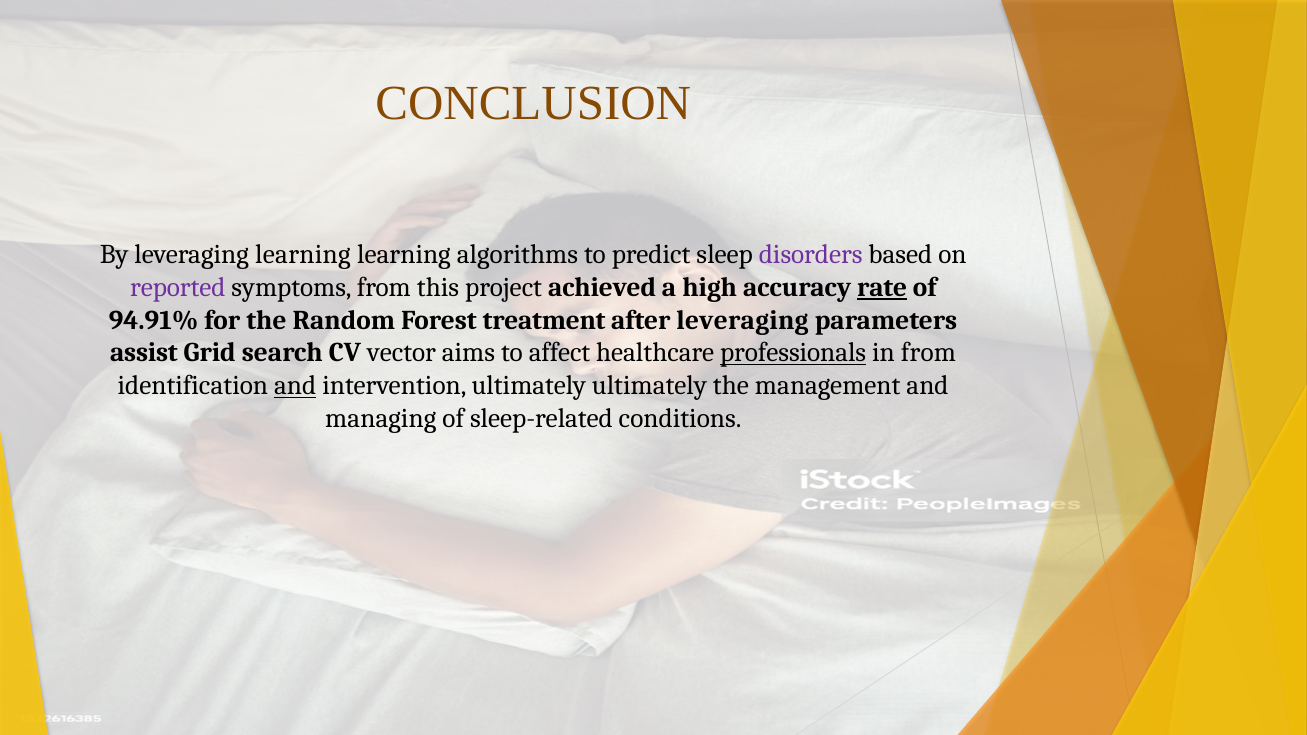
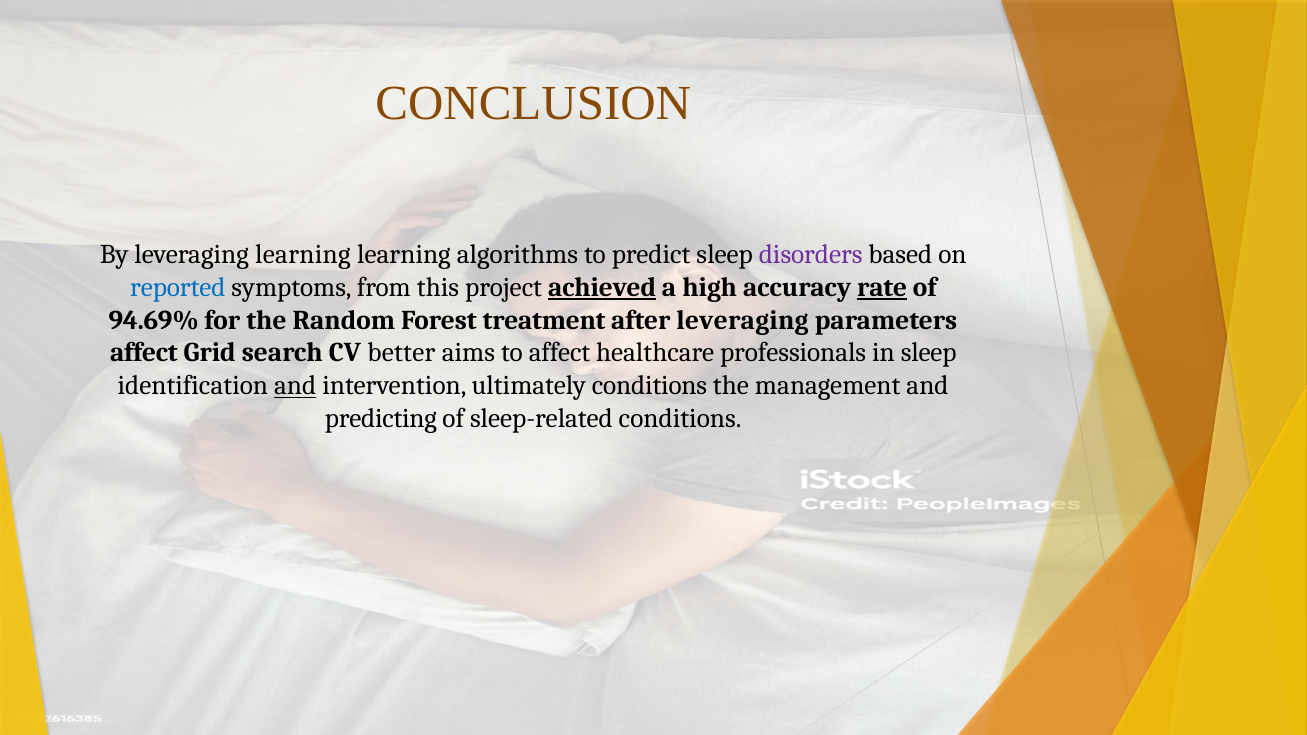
reported colour: purple -> blue (178, 288)
achieved underline: none -> present (602, 288)
94.91%: 94.91% -> 94.69% (154, 320)
assist: assist -> affect (144, 353)
vector: vector -> better (401, 353)
professionals underline: present -> none (793, 353)
in from: from -> sleep (929, 353)
ultimately ultimately: ultimately -> conditions (650, 386)
managing: managing -> predicting (381, 418)
